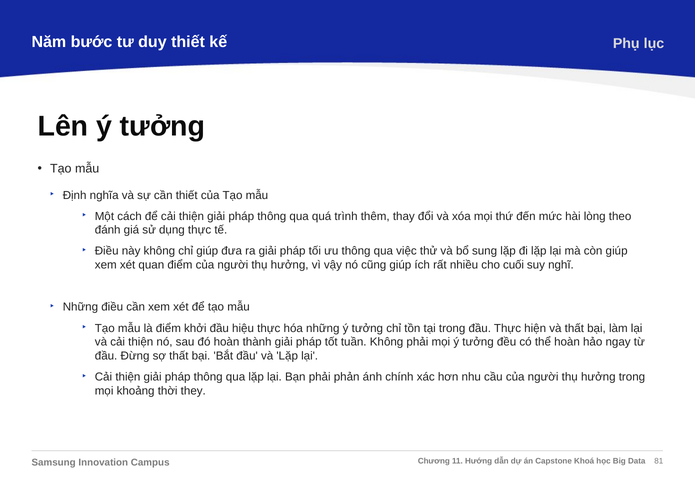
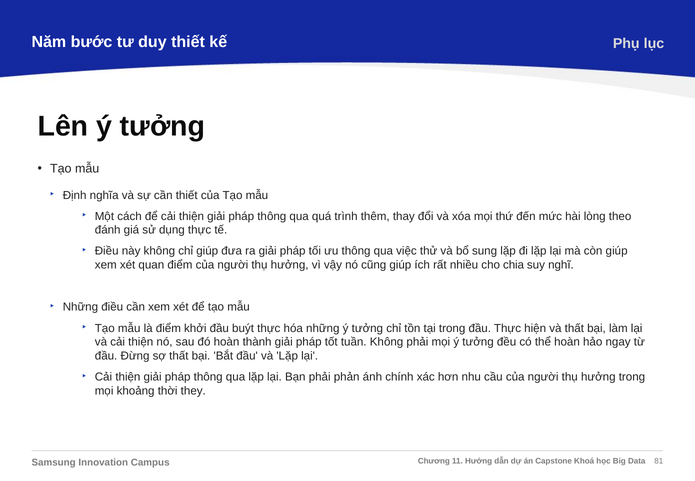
cuối: cuối -> chia (514, 265)
hiệu: hiệu -> buýt (243, 328)
